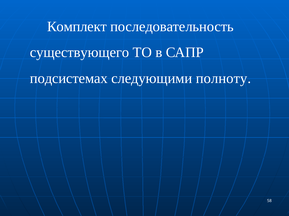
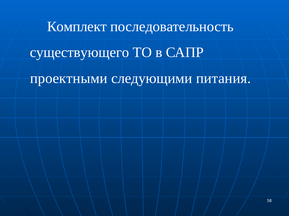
подсистемах: подсистемах -> проектными (69, 79)
полноту: полноту -> питания (223, 79)
